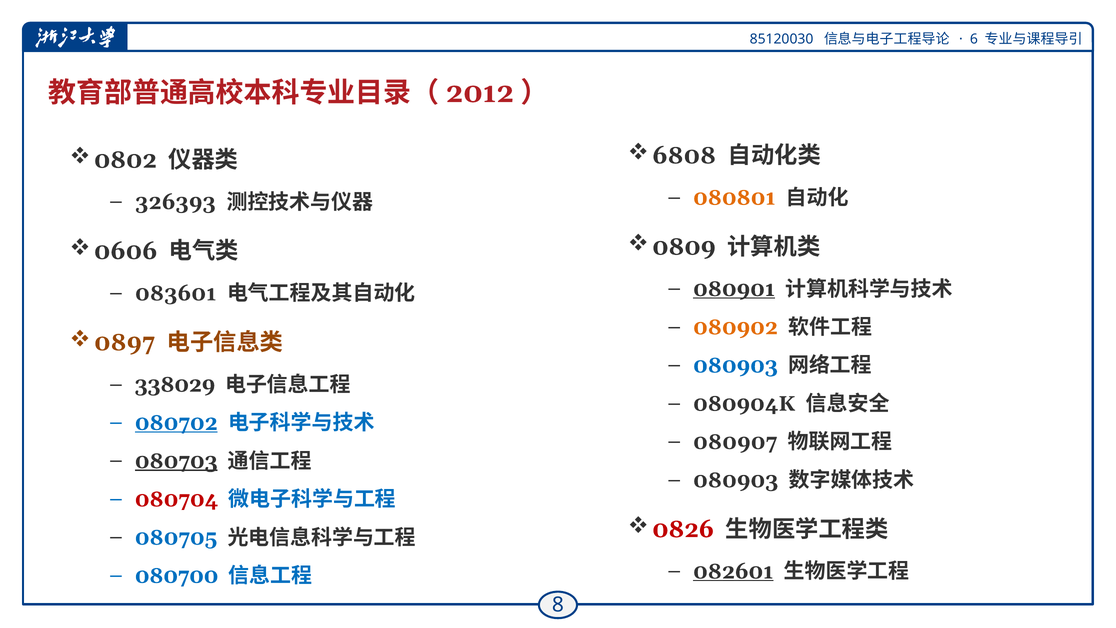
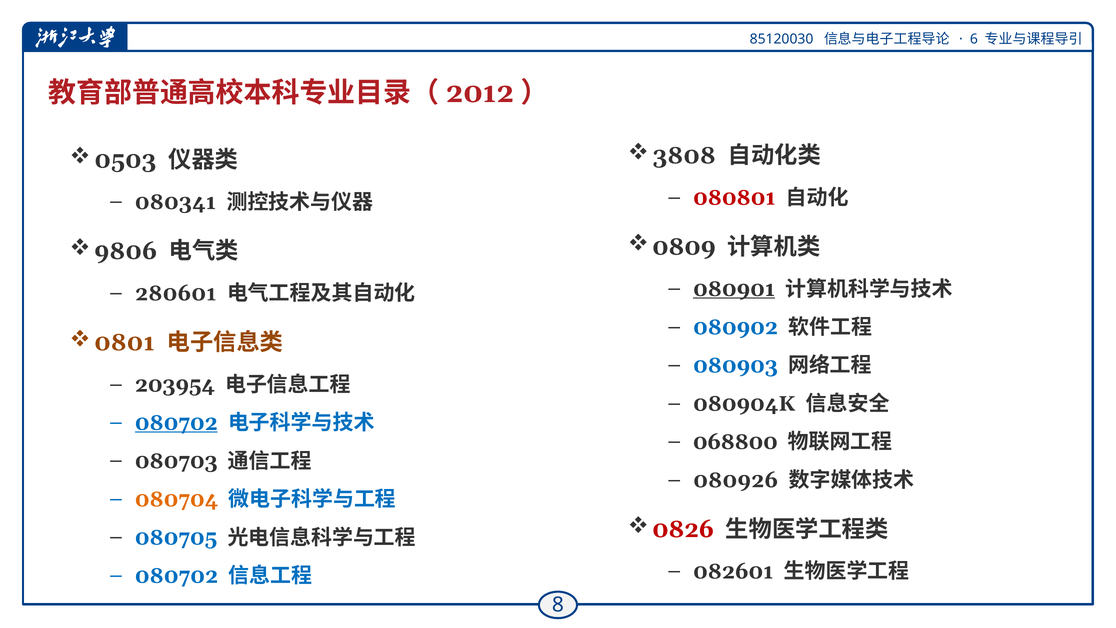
6808: 6808 -> 3808 (684, 156)
0802: 0802 -> 0503 (125, 160)
080801 colour: orange -> red (734, 198)
326393: 326393 -> 080341 (175, 202)
0606: 0606 -> 9806 (126, 251)
083601: 083601 -> 280601 (176, 293)
080902 colour: orange -> blue (736, 327)
0897: 0897 -> 0801 (125, 342)
338029: 338029 -> 203954 (175, 385)
080907: 080907 -> 068800 (735, 442)
080703 underline: present -> none (176, 461)
080903: 080903 -> 080926 (736, 480)
080704 colour: red -> orange (177, 499)
082601 underline: present -> none (733, 571)
080700: 080700 -> 080702 (176, 576)
